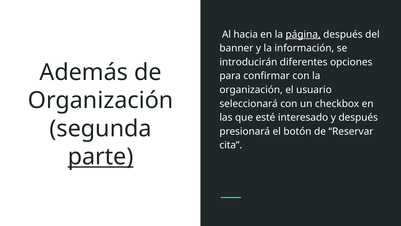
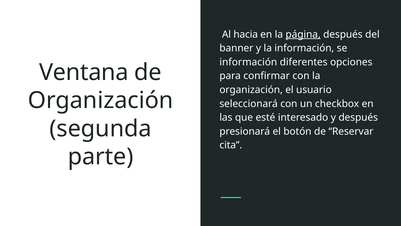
introducirán: introducirán -> información (248, 62)
Además: Además -> Ventana (84, 72)
parte underline: present -> none (101, 157)
